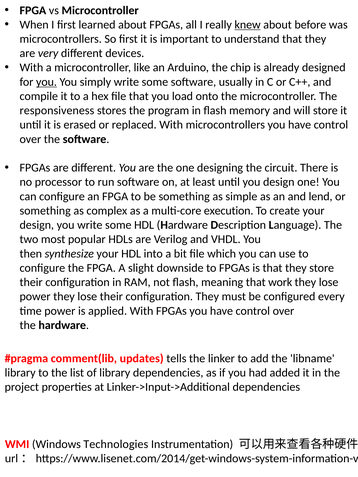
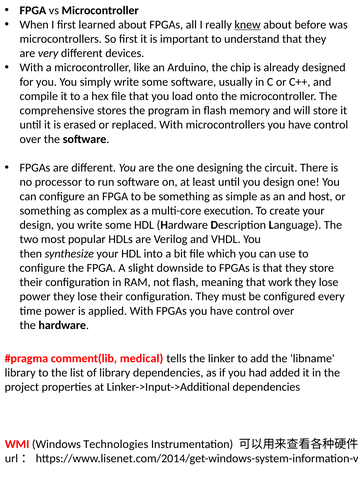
you underline: present -> none (46, 82)
responsiveness: responsiveness -> comprehensive (57, 111)
lend: lend -> host (321, 196)
updates: updates -> medical (142, 359)
